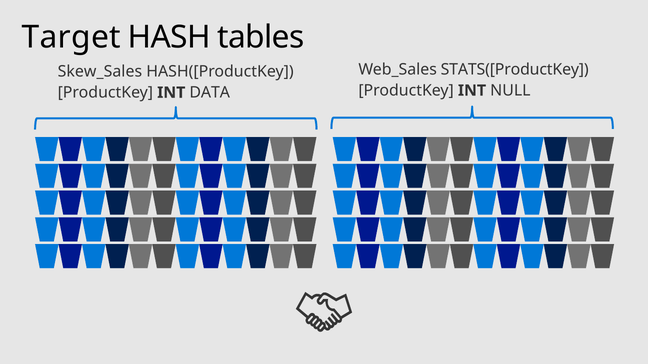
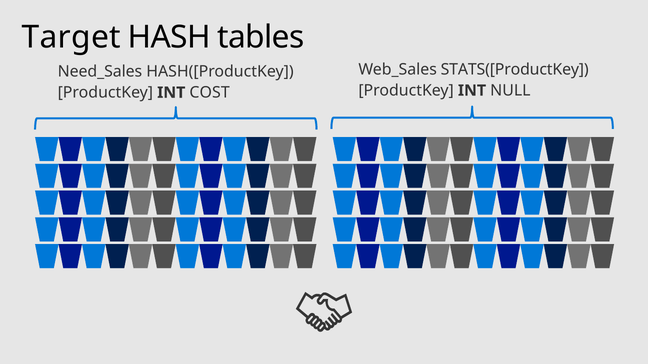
Skew_Sales: Skew_Sales -> Need_Sales (100, 72)
DATA: DATA -> COST (210, 93)
